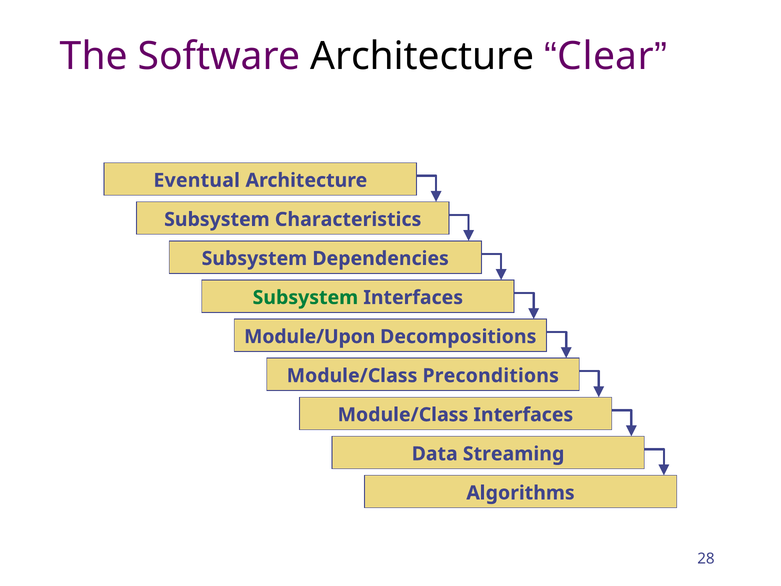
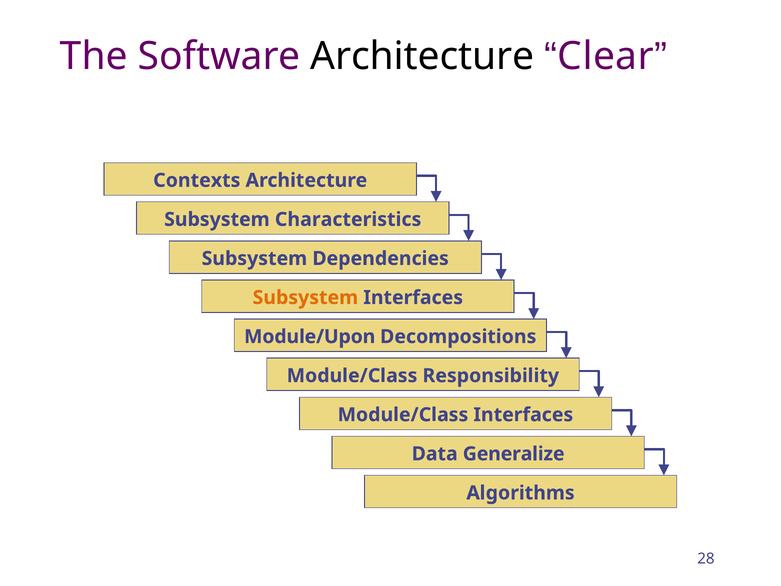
Eventual: Eventual -> Contexts (197, 180)
Subsystem colour: green -> orange (305, 297)
Preconditions: Preconditions -> Responsibility (491, 376)
Streaming: Streaming -> Generalize (514, 454)
